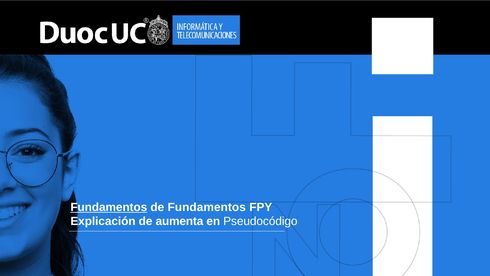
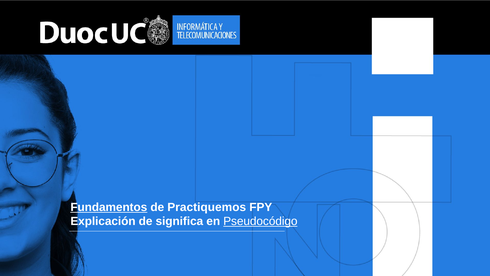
de Fundamentos: Fundamentos -> Practiquemos (207, 207)
aumenta: aumenta -> significa (179, 221)
Pseudocódigo underline: none -> present (260, 221)
